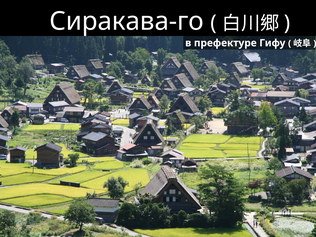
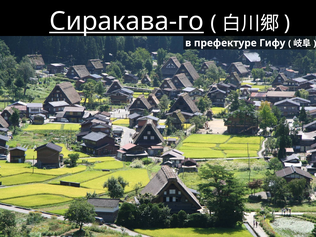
Сиракава-го underline: none -> present (127, 21)
